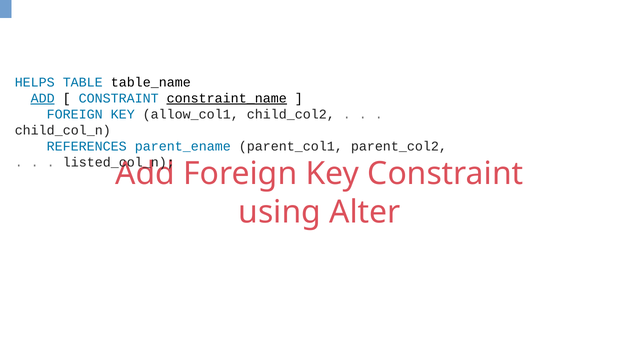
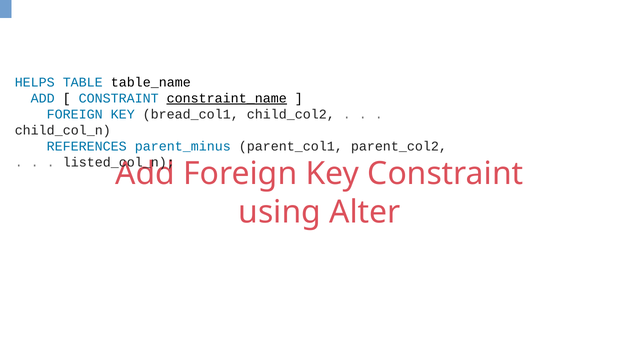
ADD underline: present -> none (43, 98)
allow_col1: allow_col1 -> bread_col1 (191, 114)
parent_ename: parent_ename -> parent_minus (183, 146)
